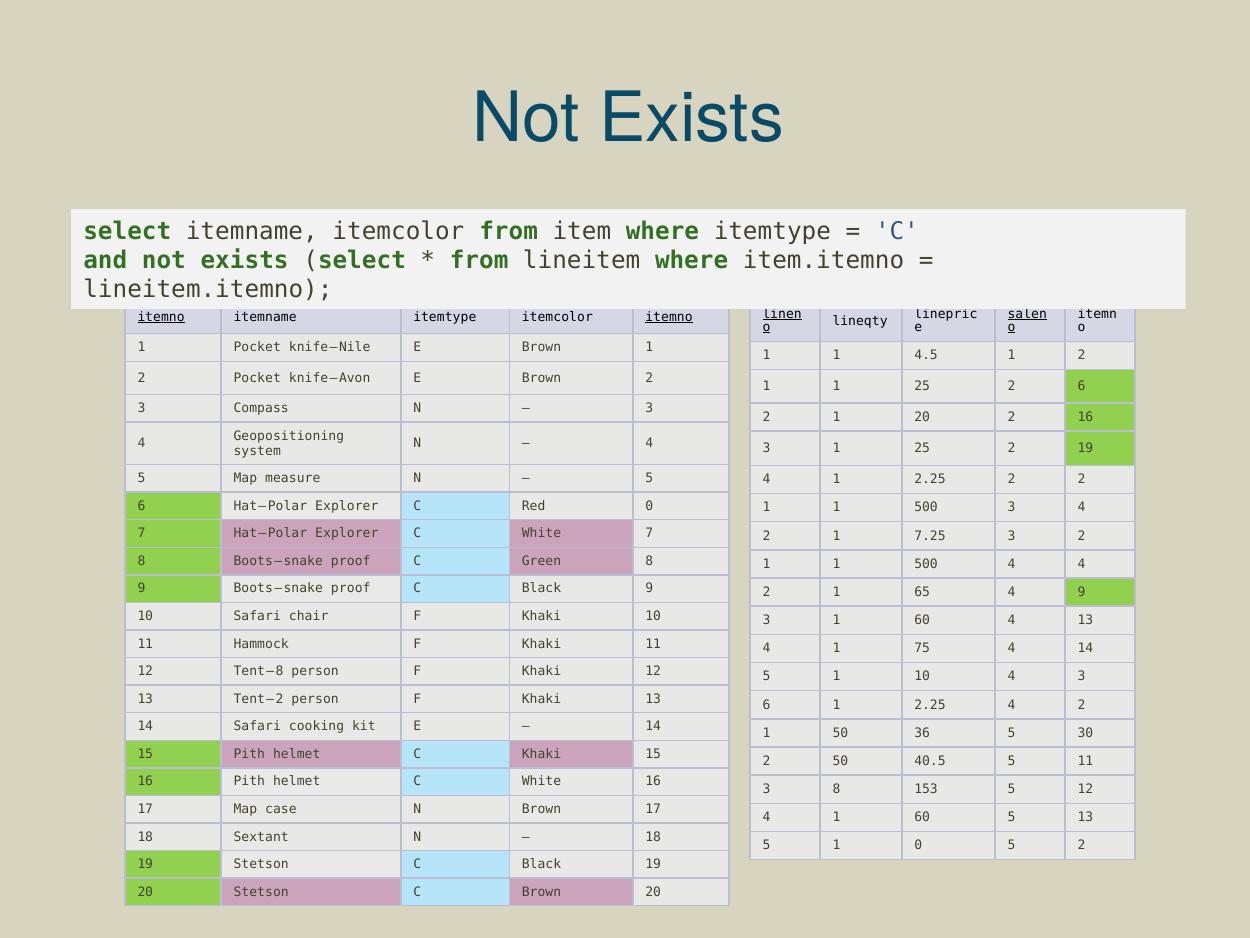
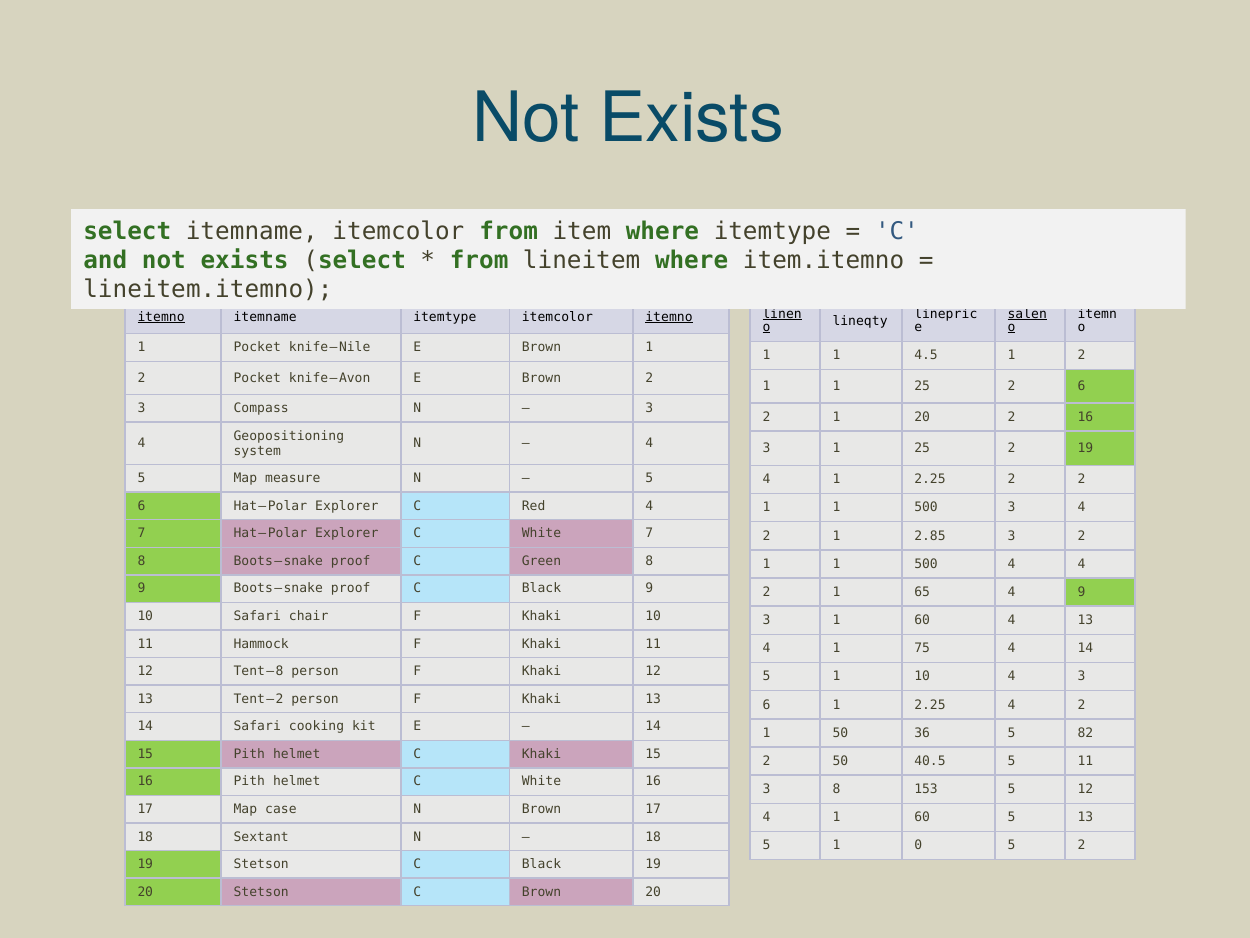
Red 0: 0 -> 4 (649, 506)
7.25: 7.25 -> 2.85 (930, 536)
30: 30 -> 82 (1086, 733)
